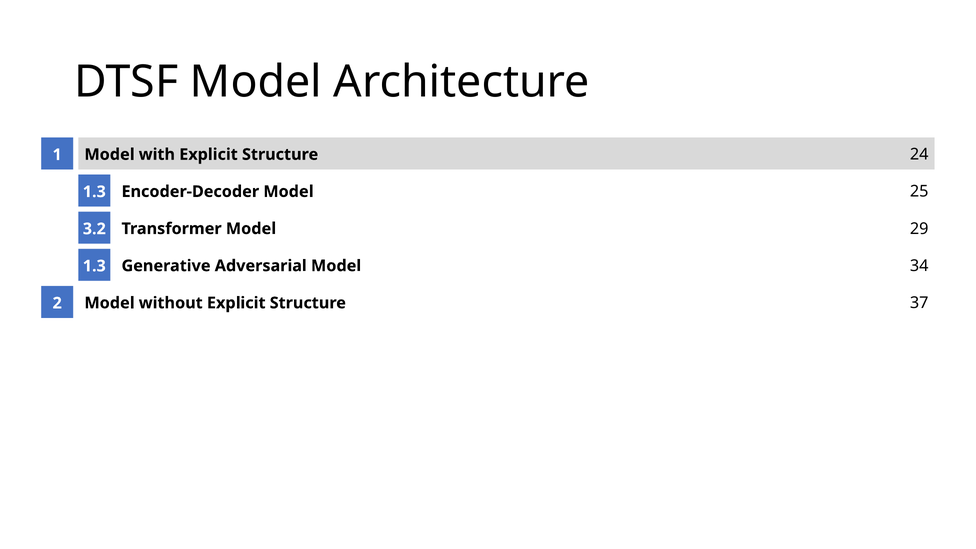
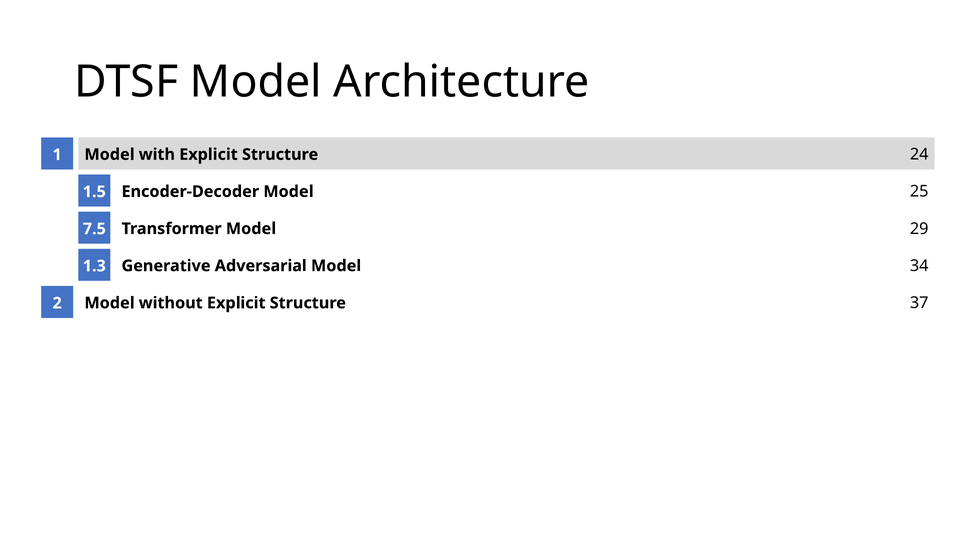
1.3: 1.3 -> 1.5 (94, 192)
3.2: 3.2 -> 7.5 (94, 229)
